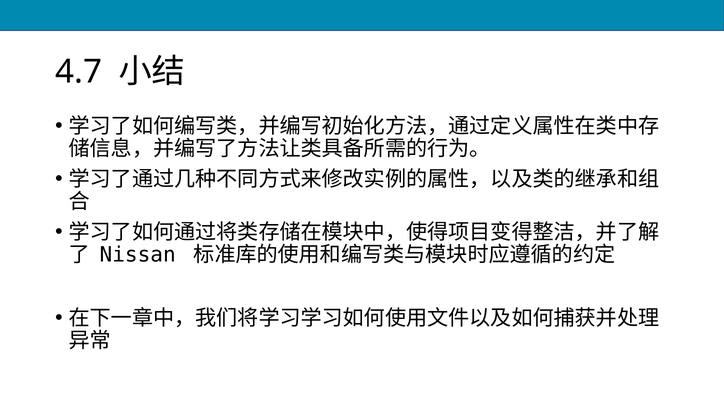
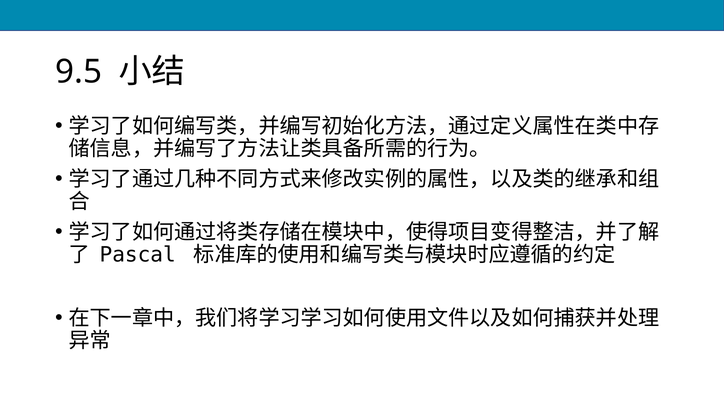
4.7: 4.7 -> 9.5 (79, 72)
Nissan: Nissan -> Pascal (138, 255)
